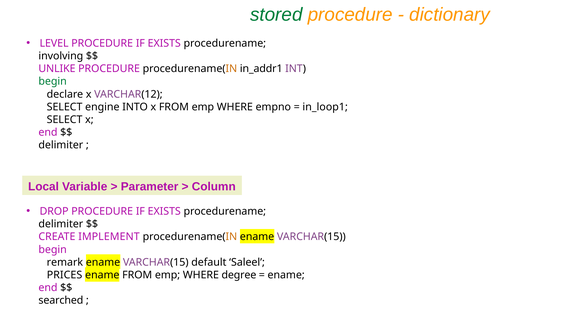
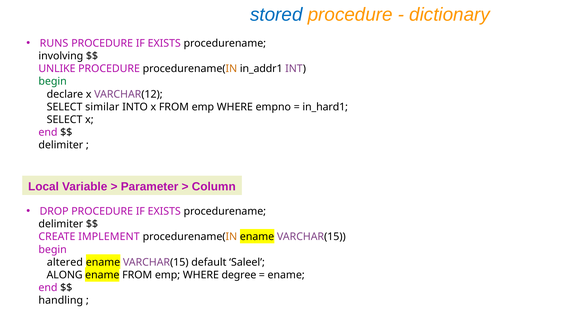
stored colour: green -> blue (276, 15)
LEVEL: LEVEL -> RUNS (54, 43)
engine: engine -> similar (102, 107)
in_loop1: in_loop1 -> in_hard1 (325, 107)
remark: remark -> altered (65, 262)
PRICES: PRICES -> ALONG (65, 275)
searched: searched -> handling (61, 300)
